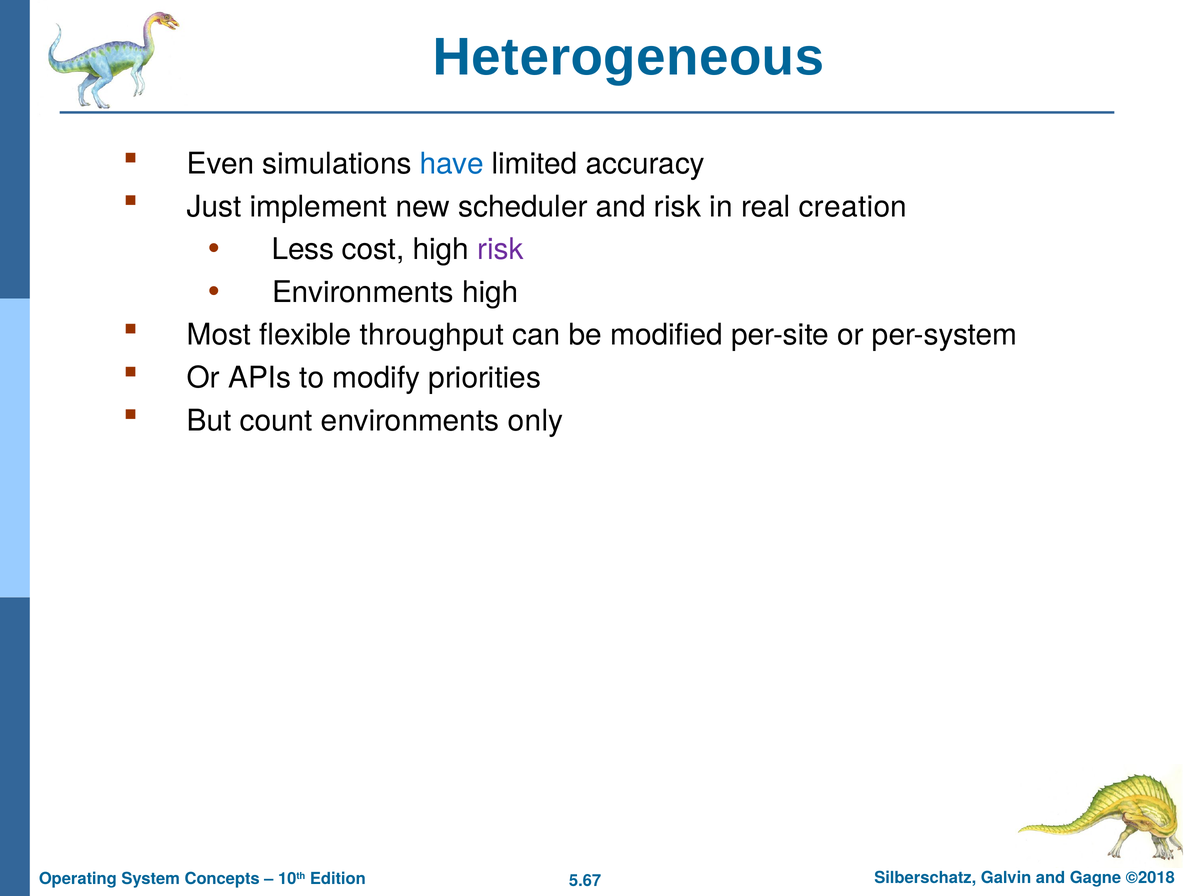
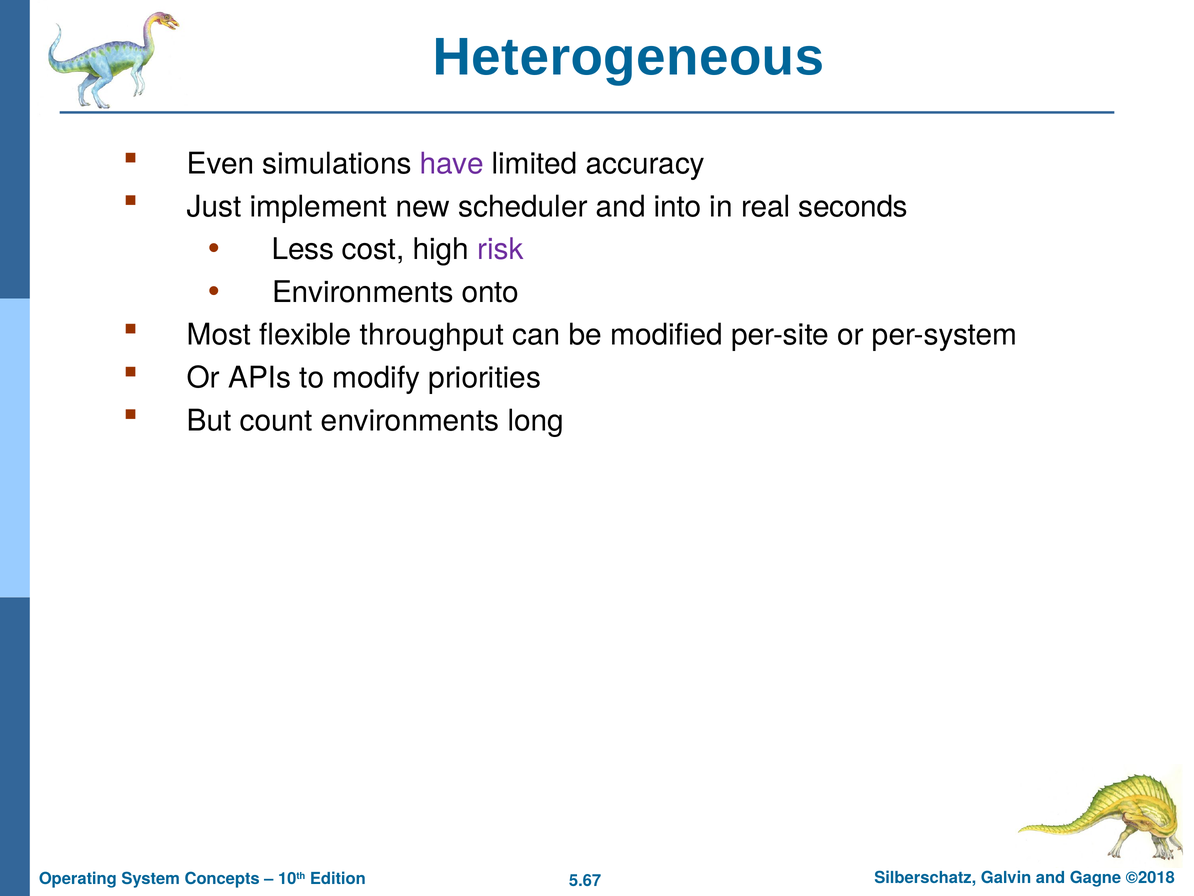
have colour: blue -> purple (452, 164)
and risk: risk -> into (678, 207)
creation: creation -> seconds (853, 207)
Environments high: high -> onto (490, 292)
only: only -> long (536, 420)
